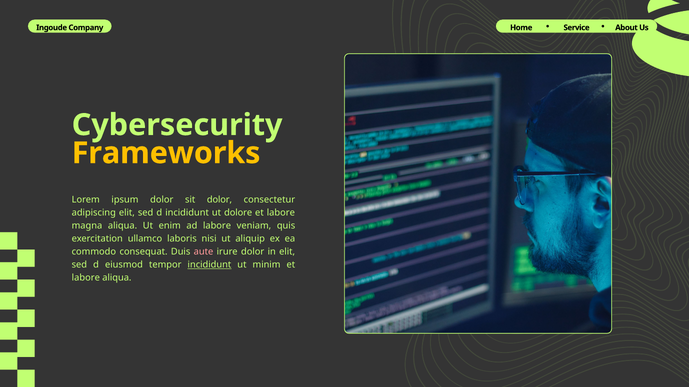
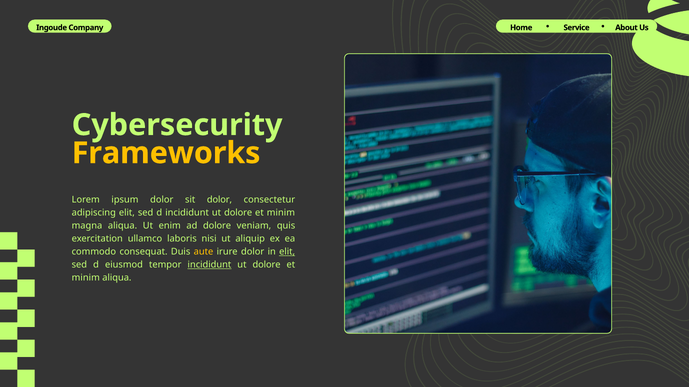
labore: labore -> minim (281, 213)
ad labore: labore -> dolore (217, 226)
aute colour: pink -> yellow (204, 252)
elit underline: none -> present (287, 252)
minim: minim -> dolore (267, 265)
labore: labore -> minim (86, 278)
